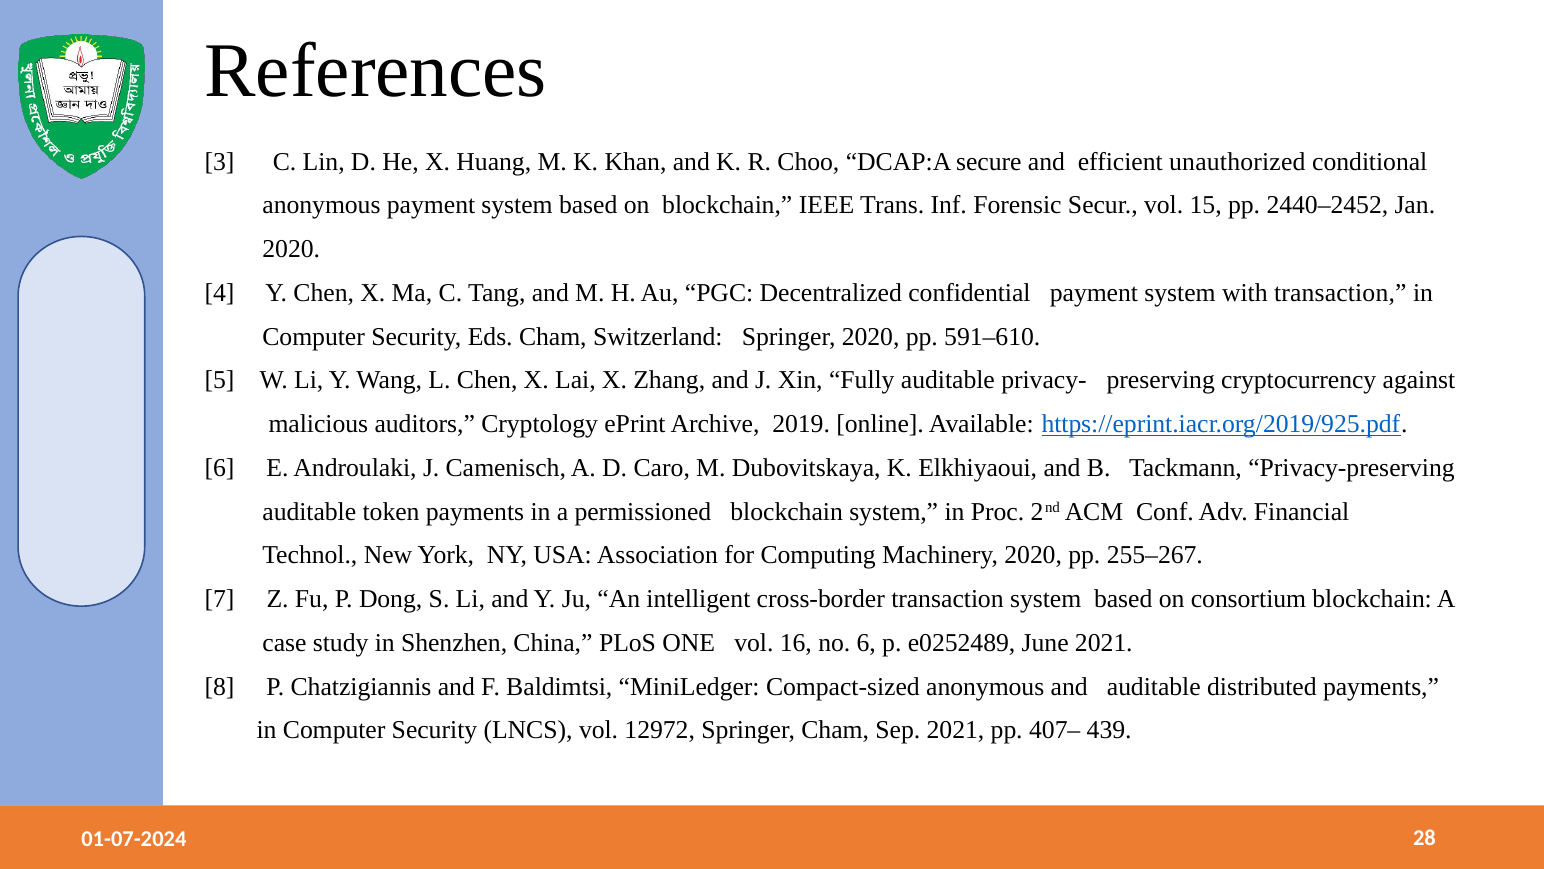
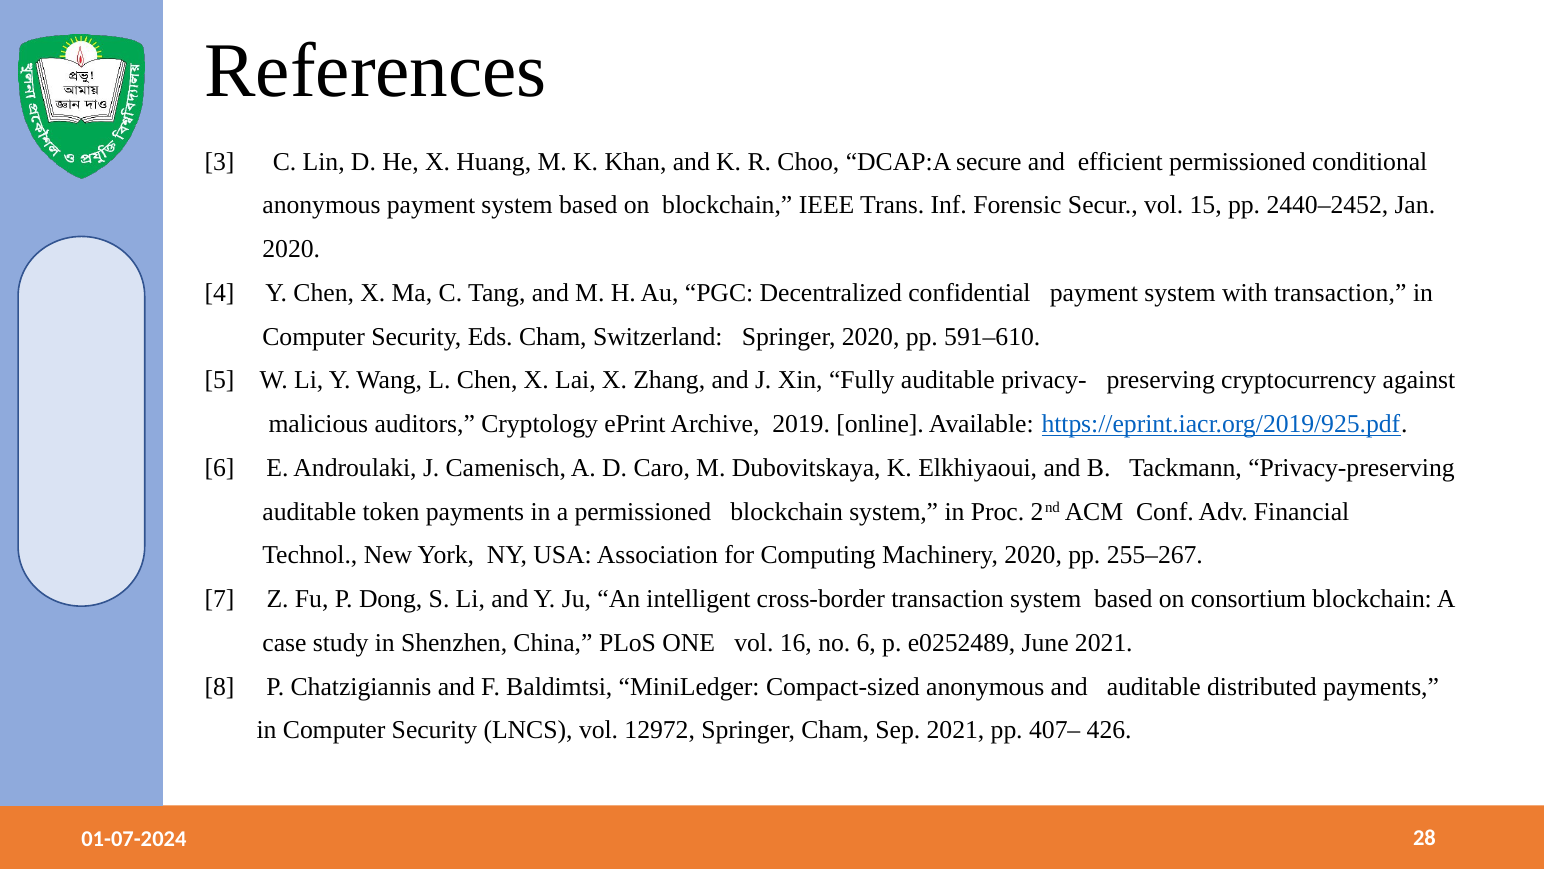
efficient unauthorized: unauthorized -> permissioned (1237, 162)
439: 439 -> 426 (1109, 730)
